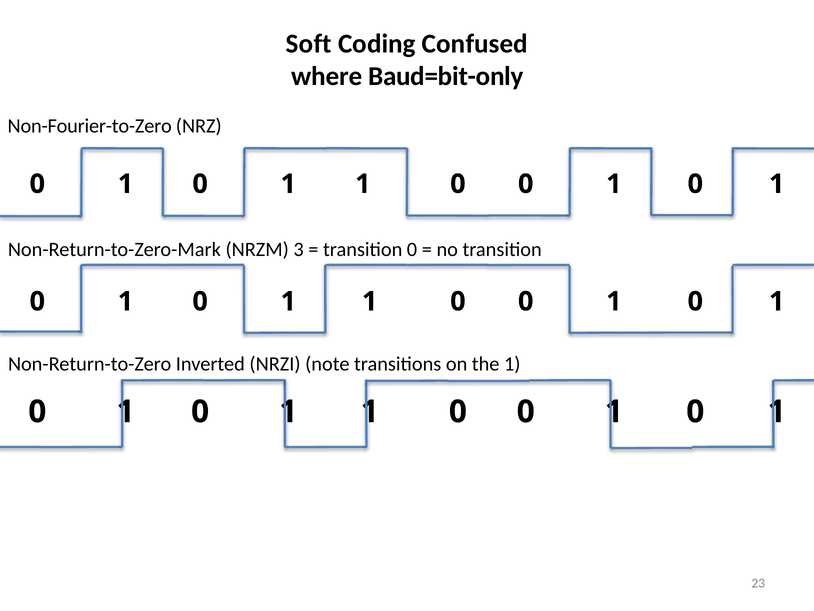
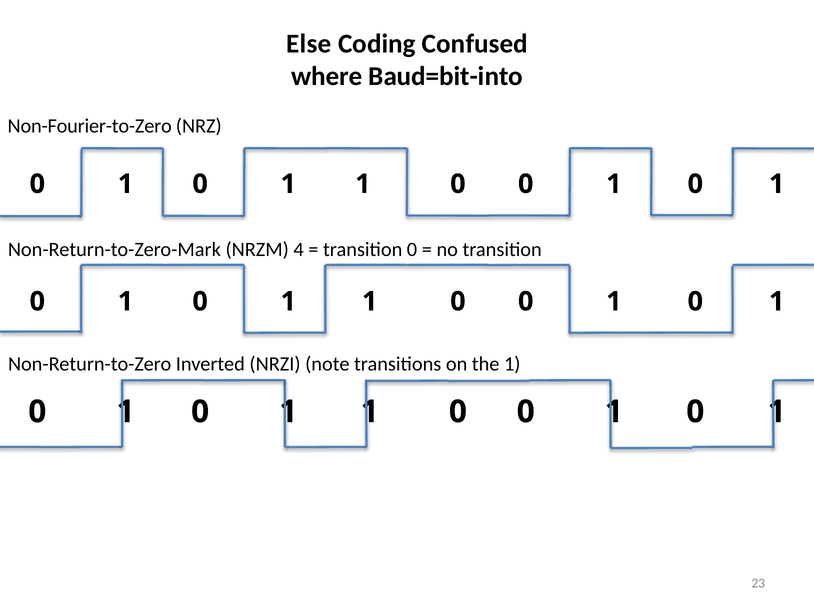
Soft: Soft -> Else (309, 44)
Baud=bit-only: Baud=bit-only -> Baud=bit-into (446, 76)
3: 3 -> 4 (299, 249)
